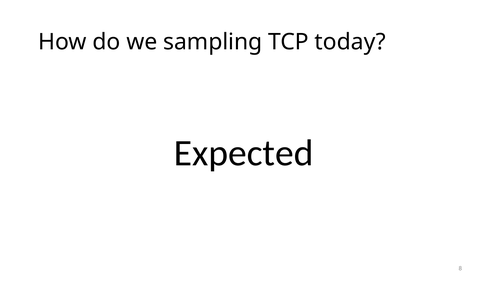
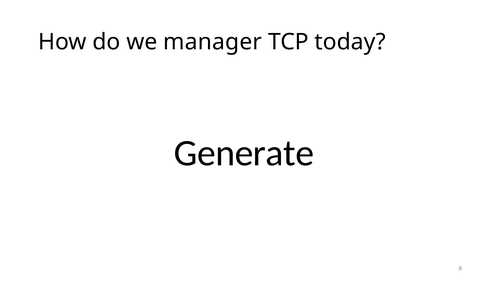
sampling: sampling -> manager (213, 42)
Expected: Expected -> Generate (244, 153)
